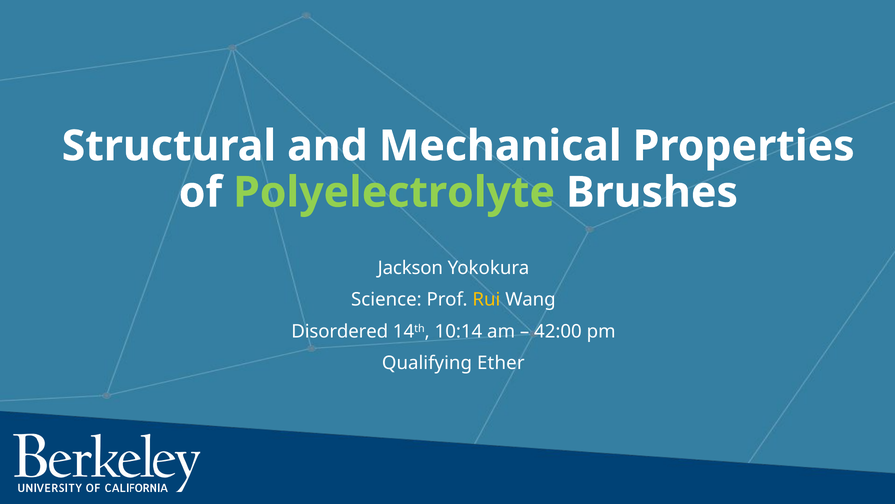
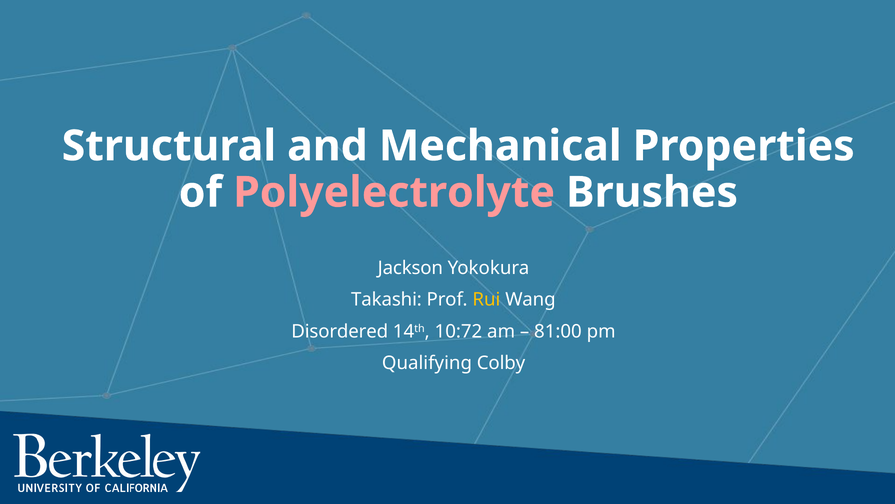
Polyelectrolyte colour: light green -> pink (394, 192)
Science: Science -> Takashi (386, 299)
10:14: 10:14 -> 10:72 (458, 331)
42:00: 42:00 -> 81:00 (558, 331)
Ether: Ether -> Colby (501, 363)
